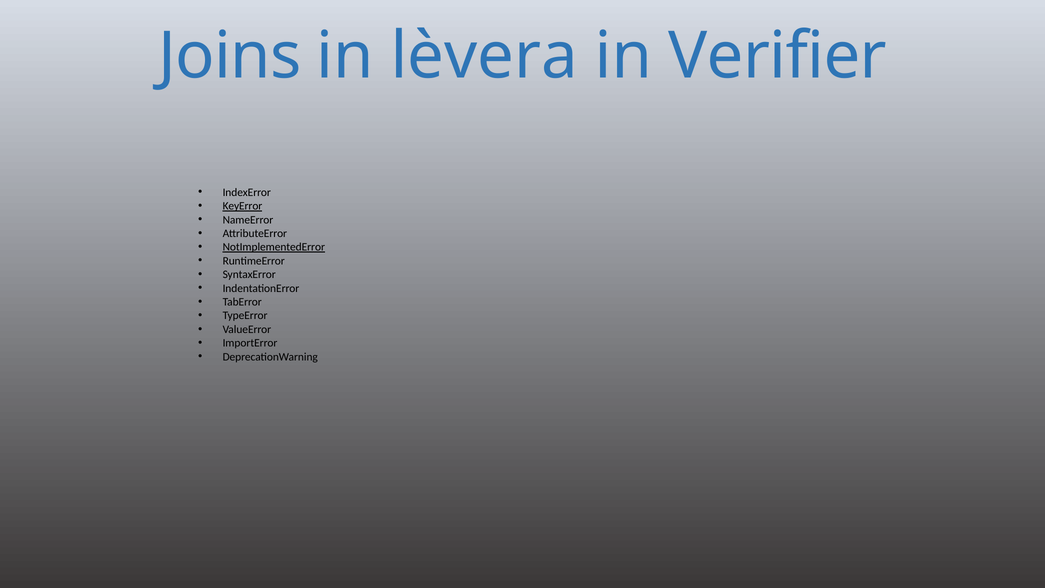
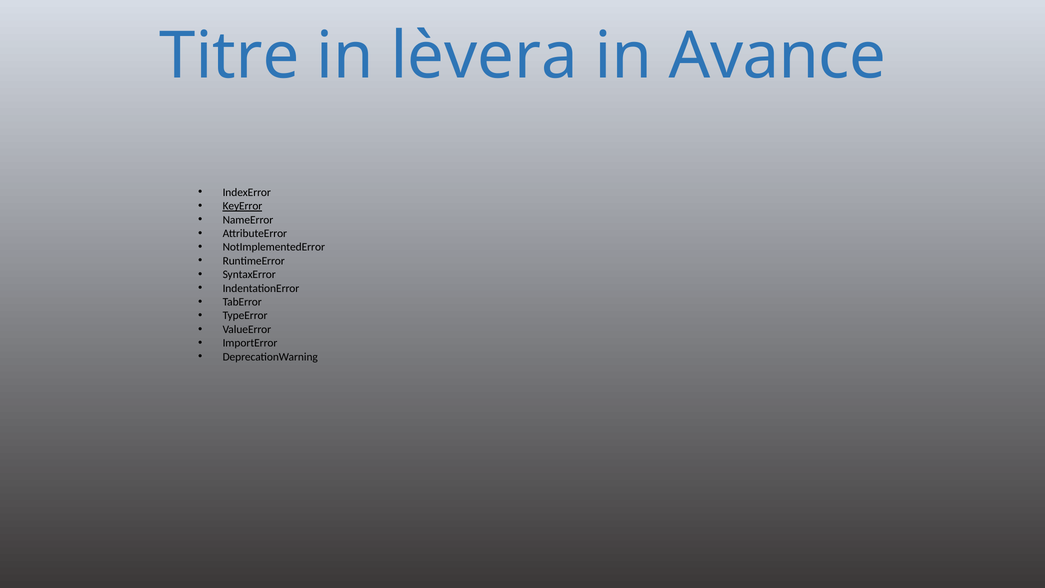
Joins: Joins -> Titre (229, 56)
Verifier: Verifier -> Avance (778, 56)
NotImplementedError underline: present -> none (274, 247)
